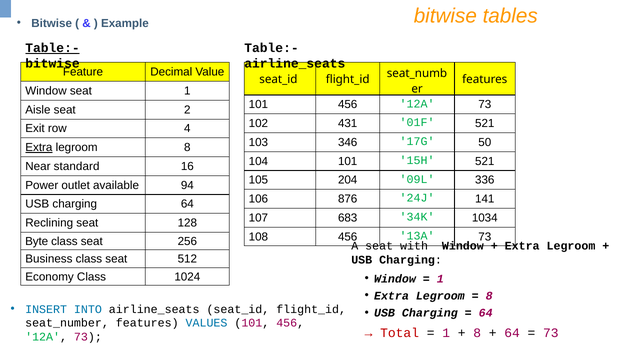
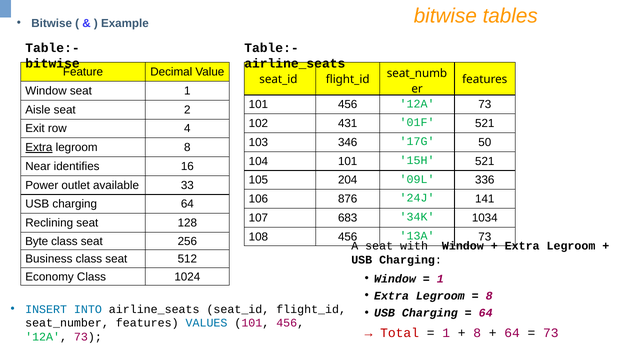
Table:- underline: present -> none (52, 48)
standard: standard -> identifies (77, 166)
94: 94 -> 33 (187, 185)
